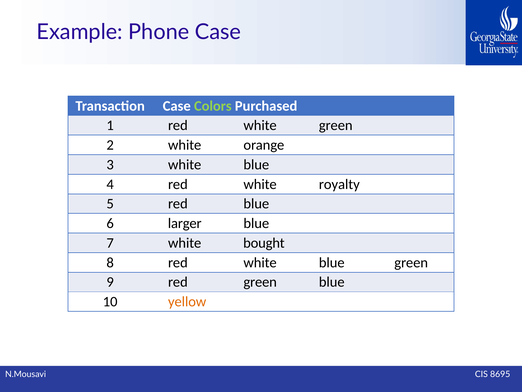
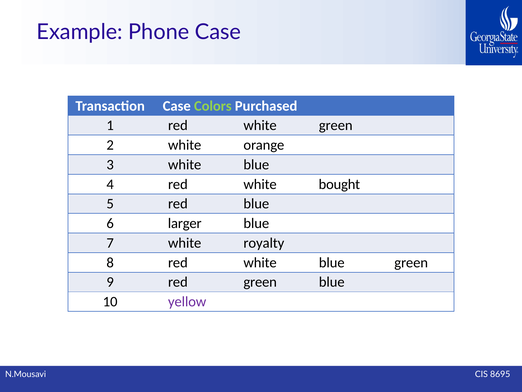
royalty: royalty -> bought (339, 184)
bought: bought -> royalty (264, 243)
yellow colour: orange -> purple (187, 301)
